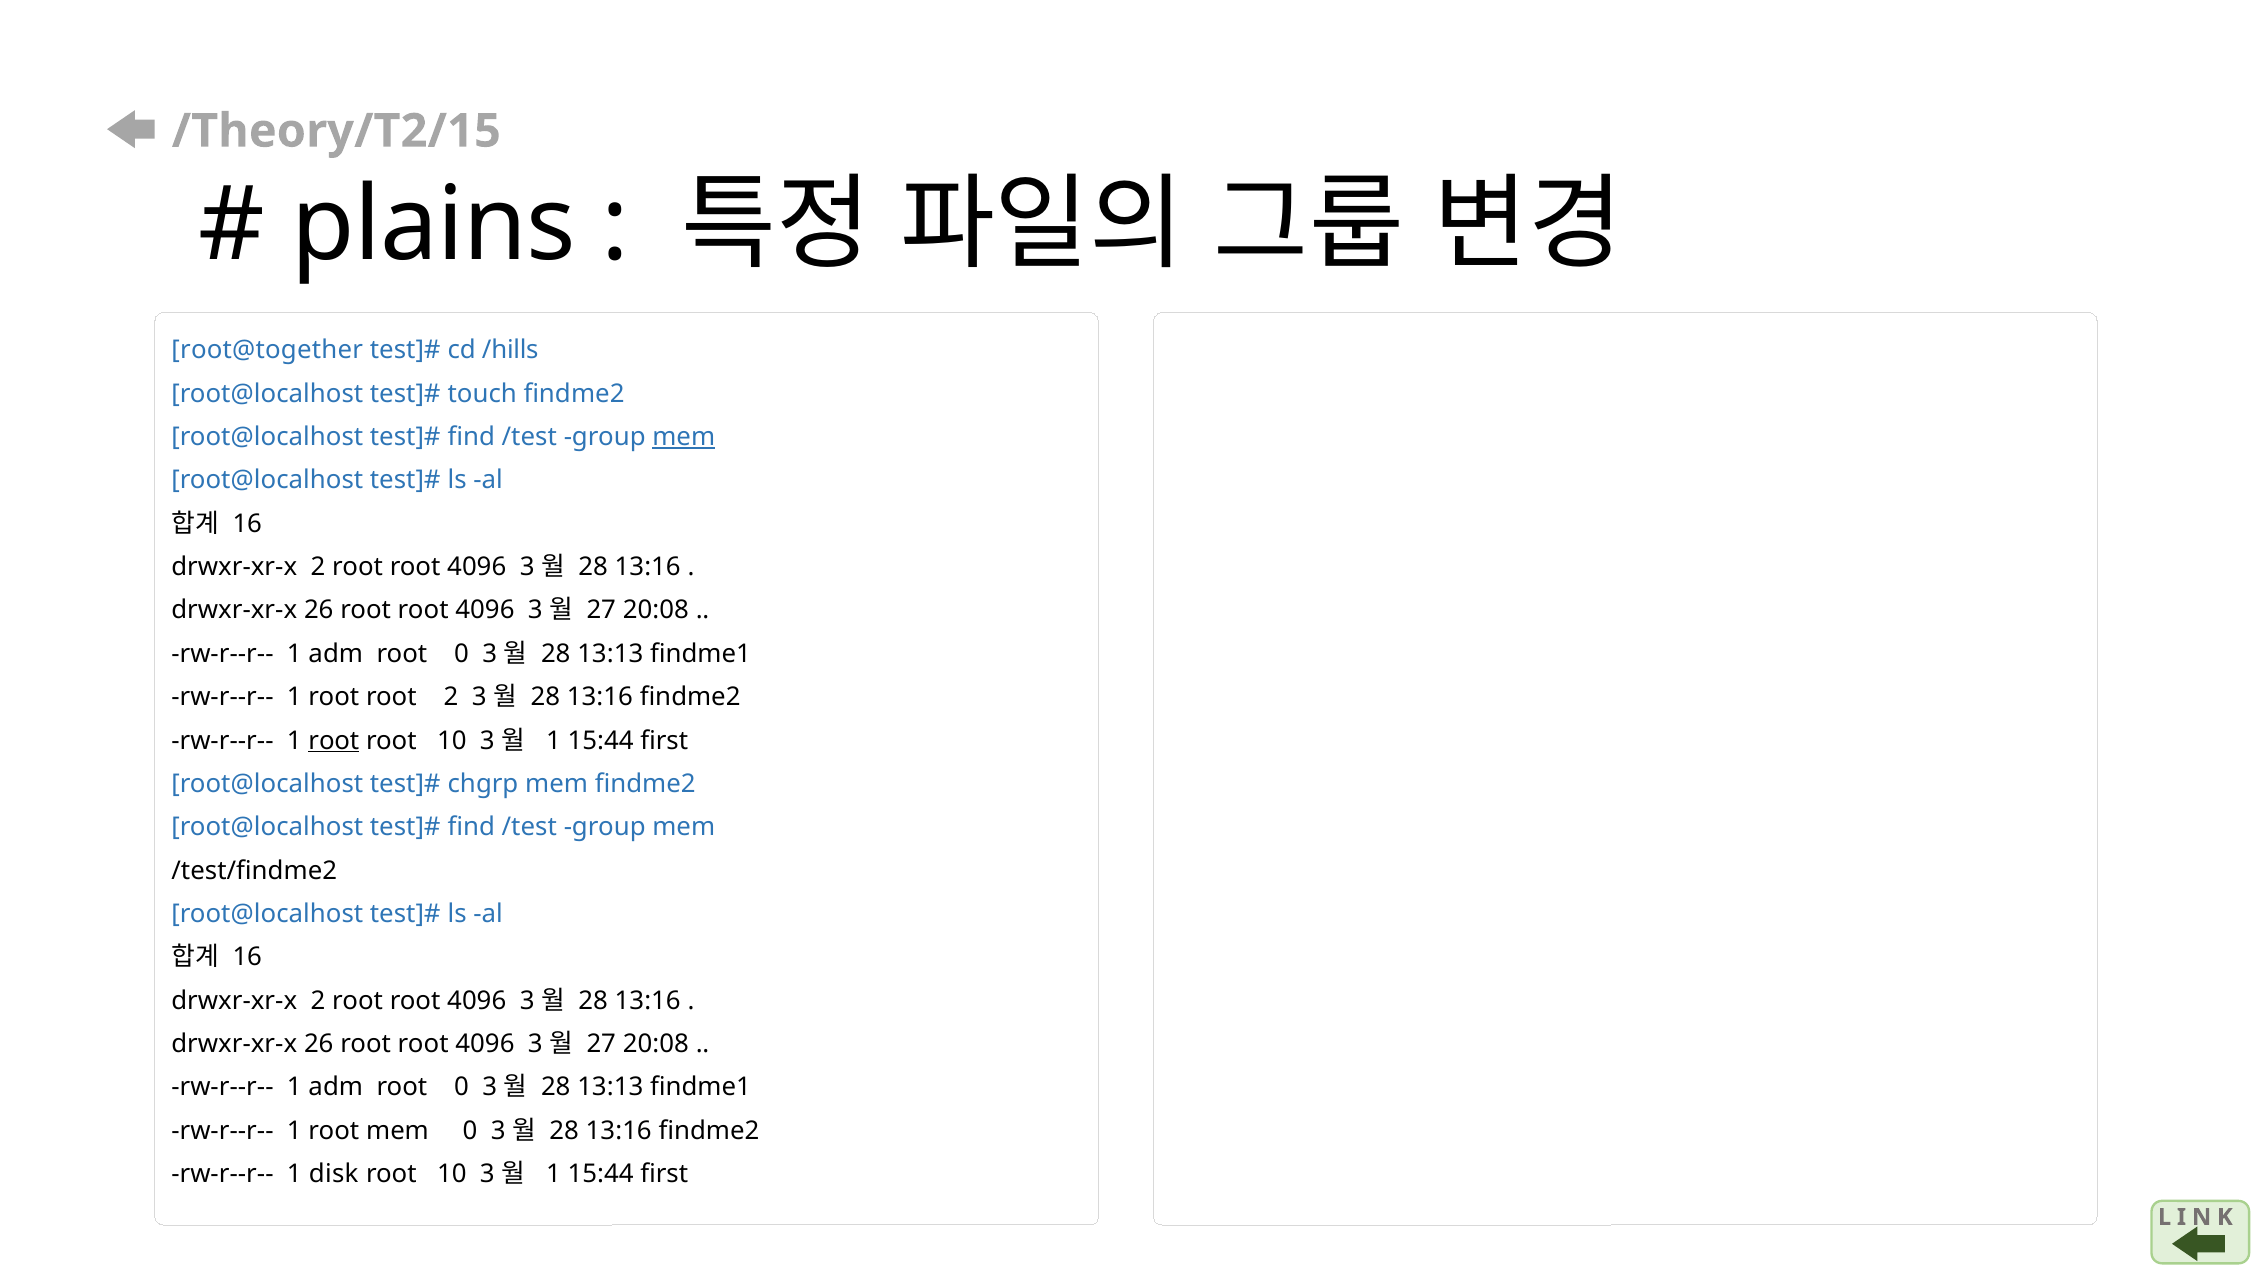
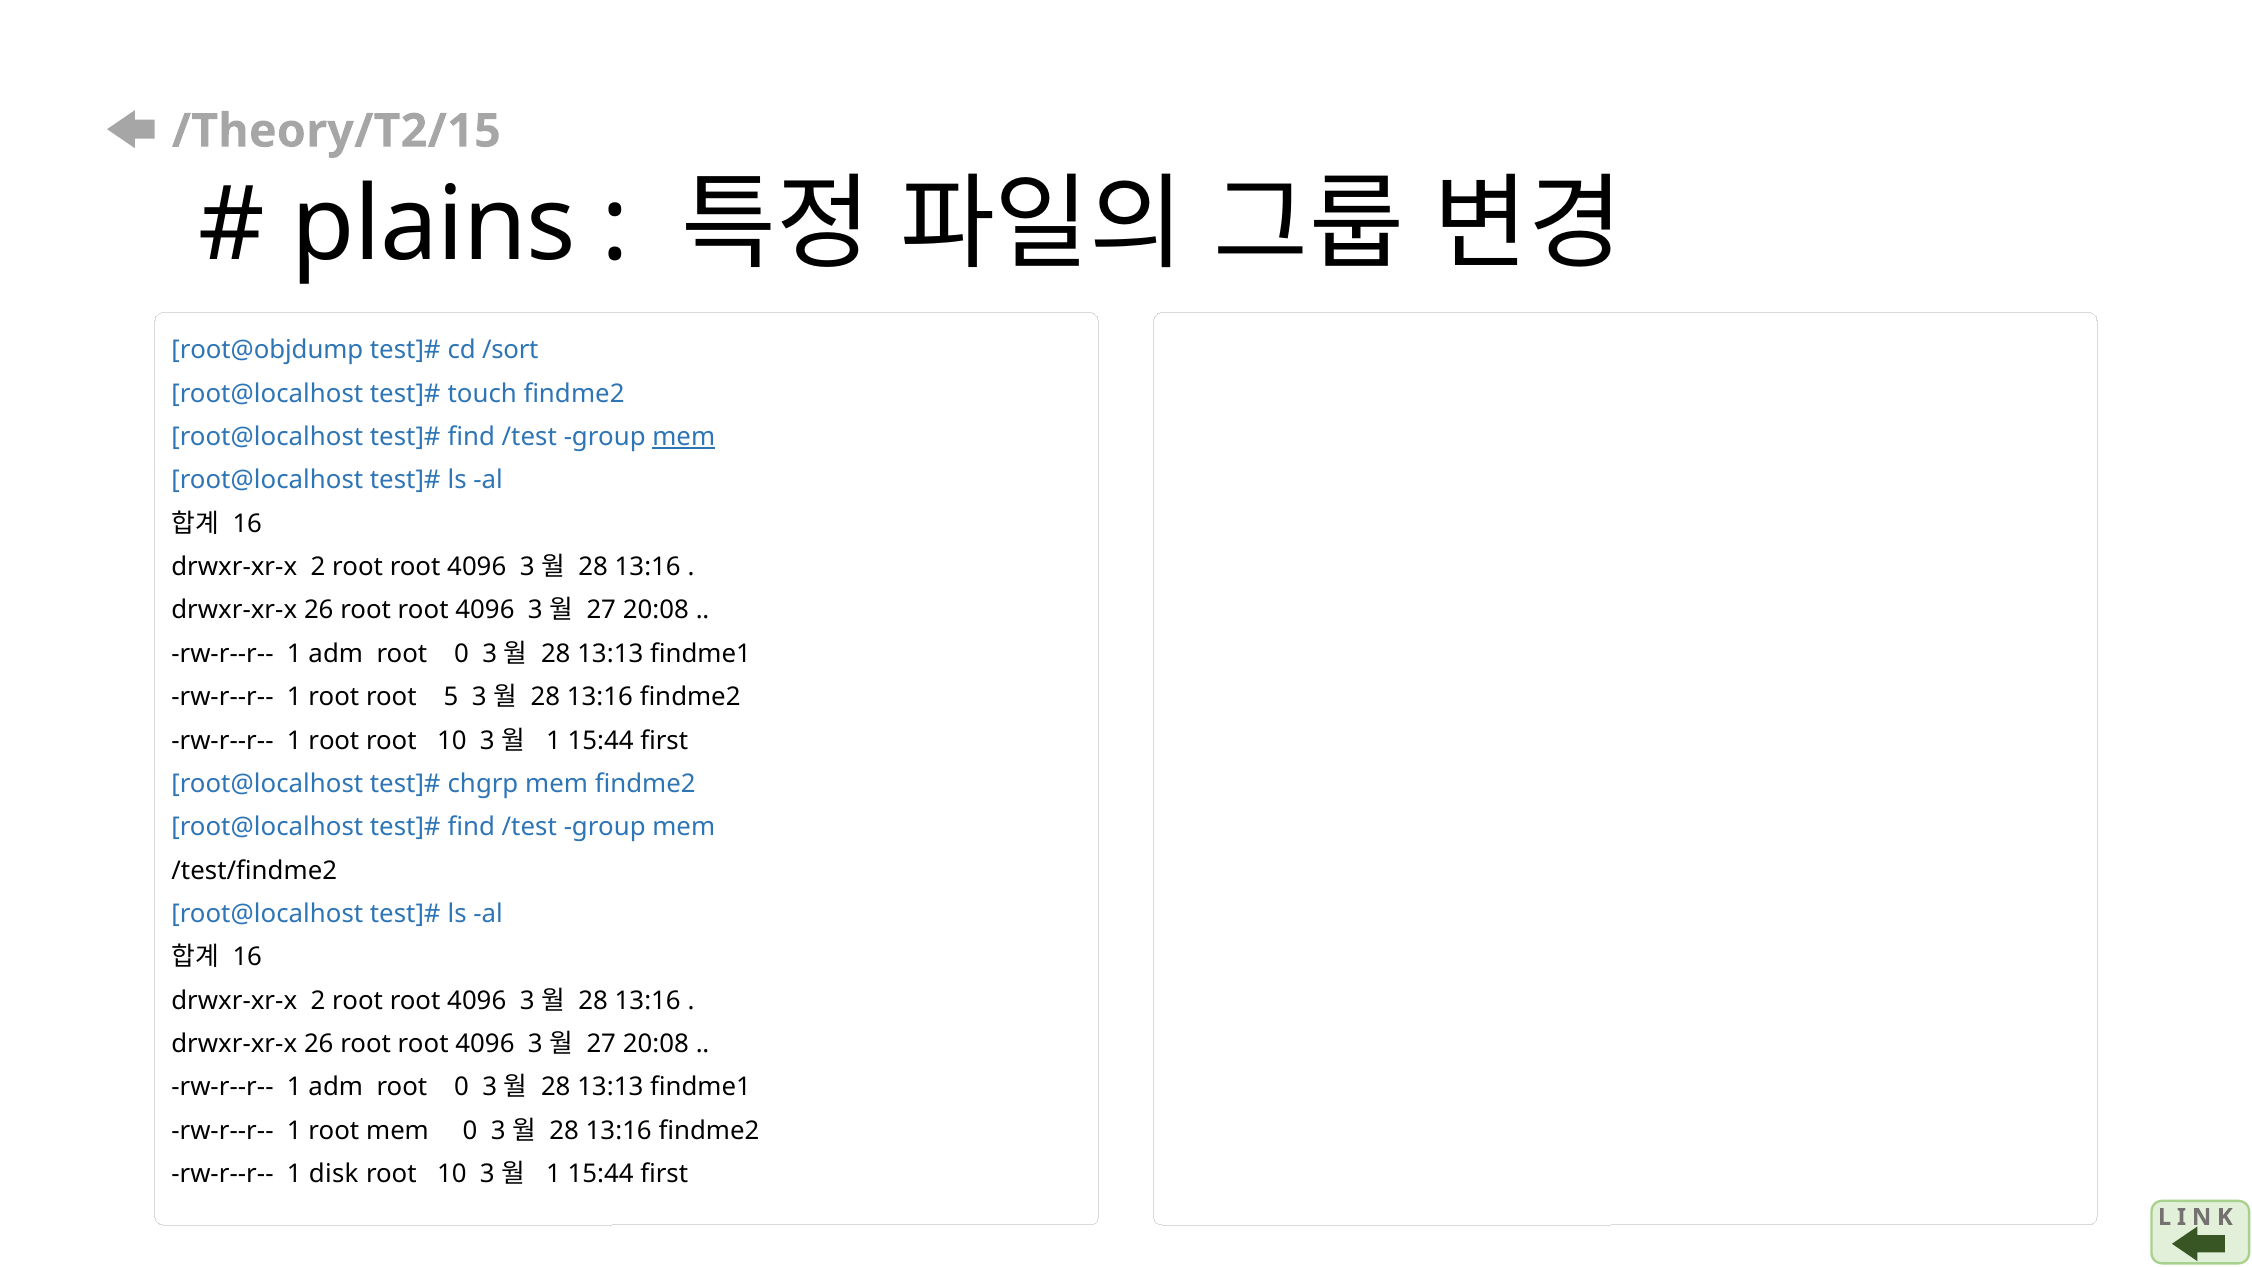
root@together: root@together -> root@objdump (267, 350)
/hills: /hills -> /sort (510, 350)
root 2: 2 -> 5 (451, 697)
root underline: present -> none (334, 740)
